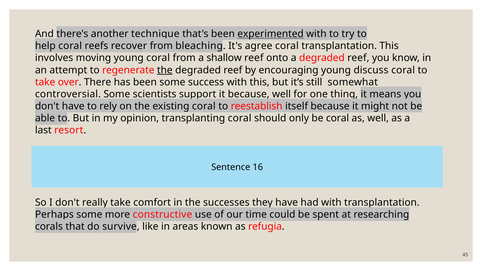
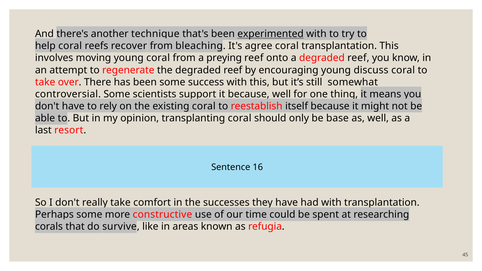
shallow: shallow -> preying (224, 58)
the underline: present -> none (165, 70)
be coral: coral -> base (337, 118)
